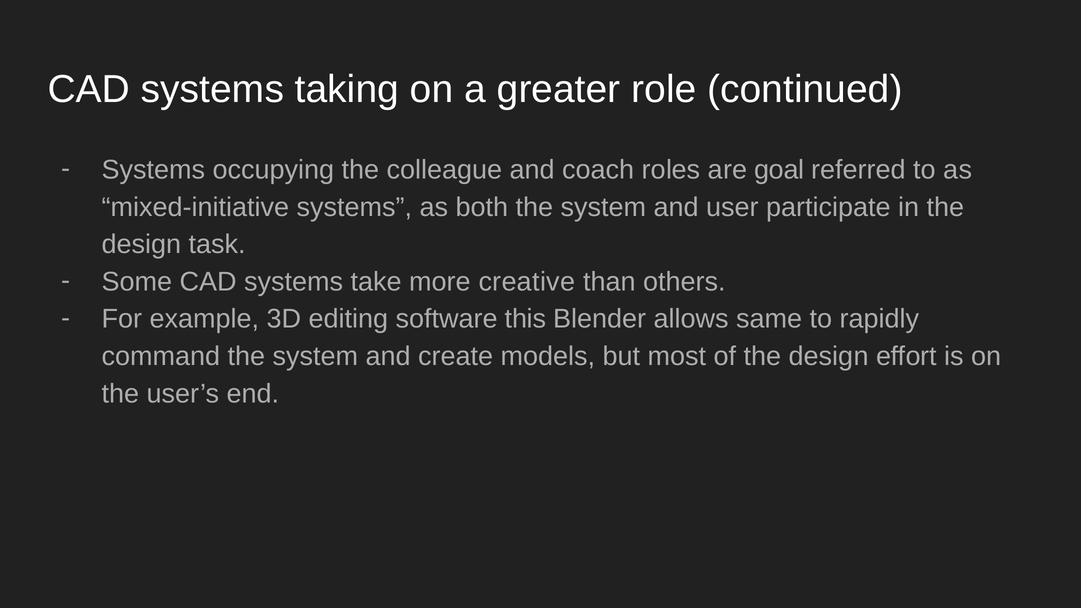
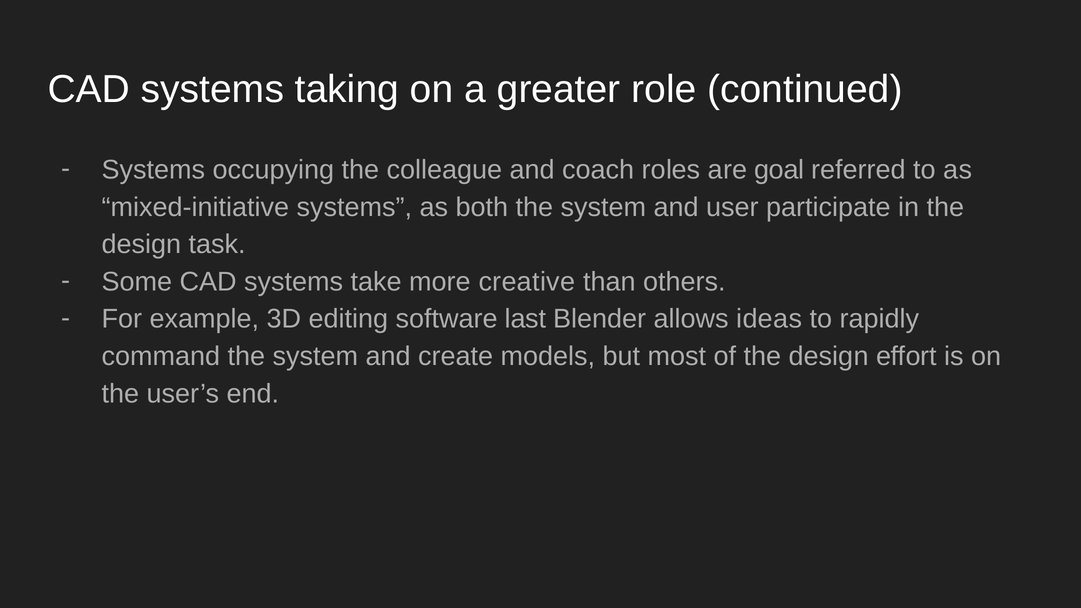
this: this -> last (526, 319)
same: same -> ideas (769, 319)
